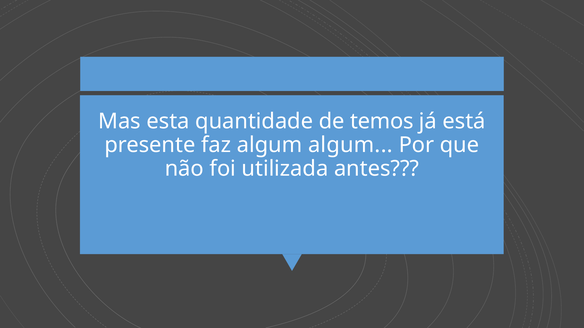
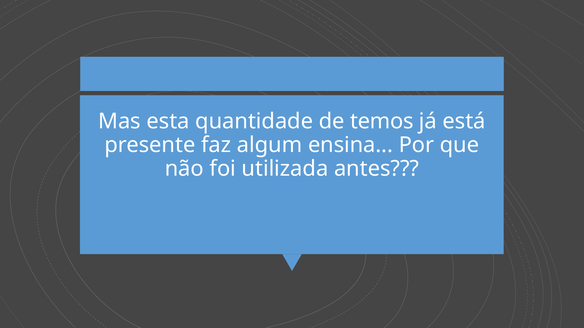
algum algum: algum -> ensina (351, 145)
